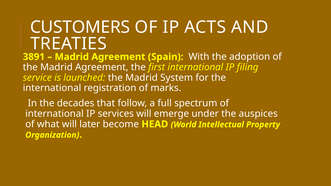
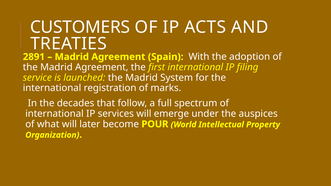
3891: 3891 -> 2891 (34, 57)
HEAD: HEAD -> POUR (155, 124)
